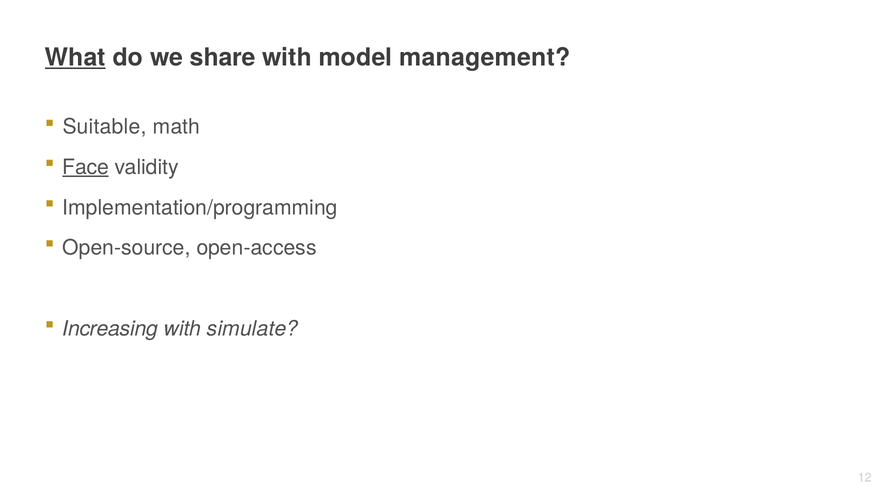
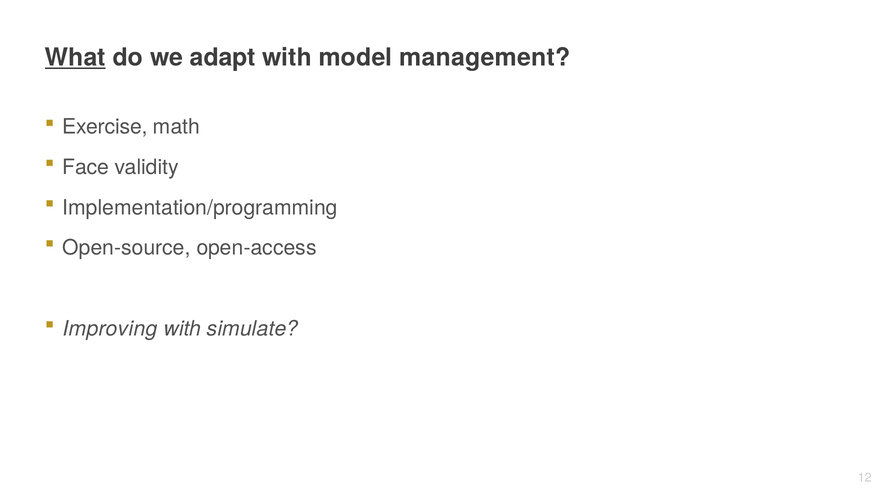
share: share -> adapt (223, 58)
Suitable: Suitable -> Exercise (105, 127)
Face underline: present -> none (86, 167)
Increasing: Increasing -> Improving (110, 329)
